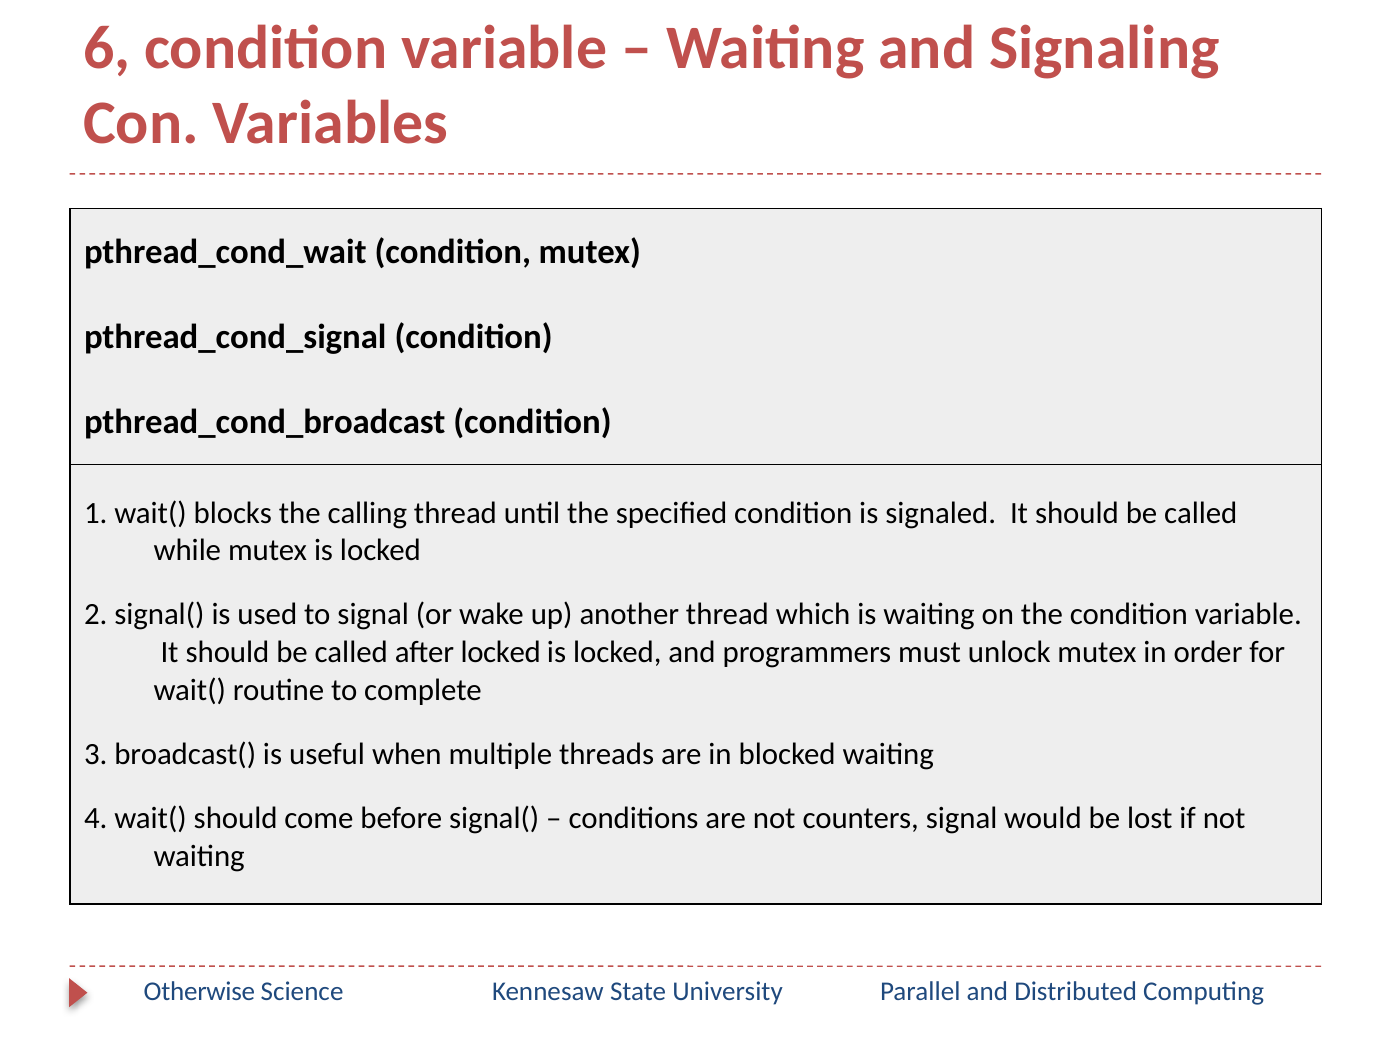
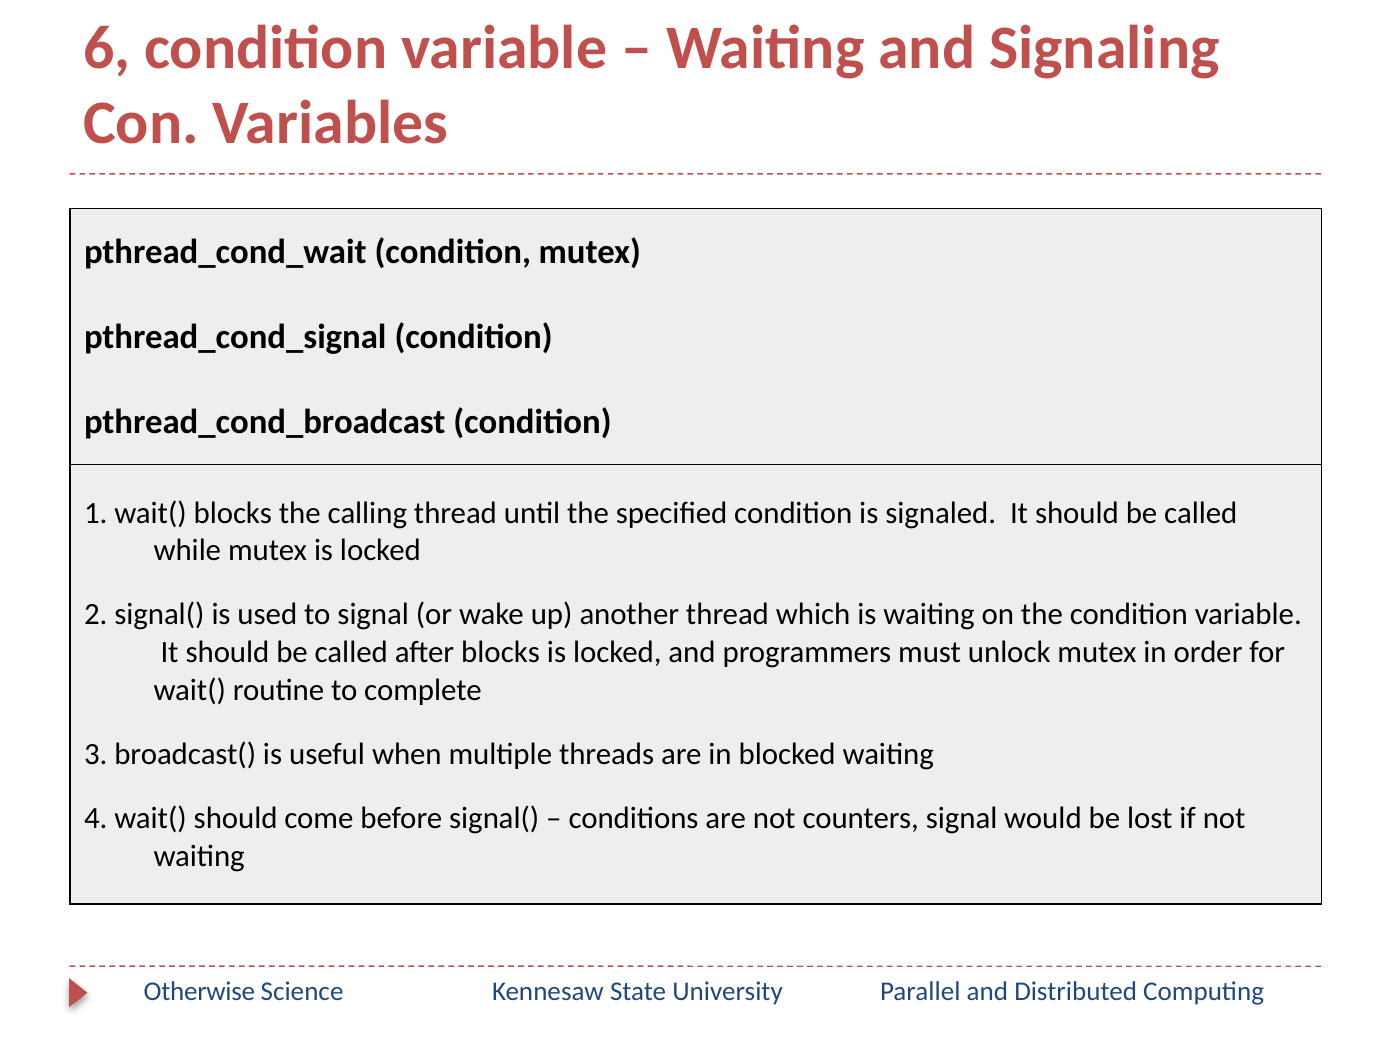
after locked: locked -> blocks (501, 653)
